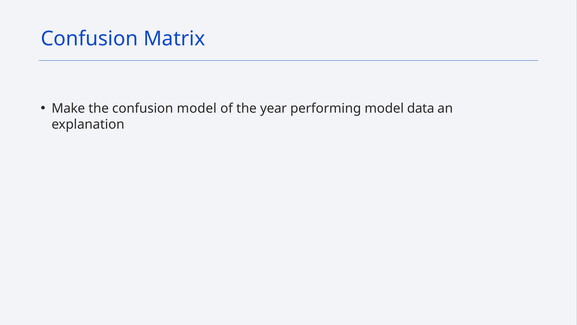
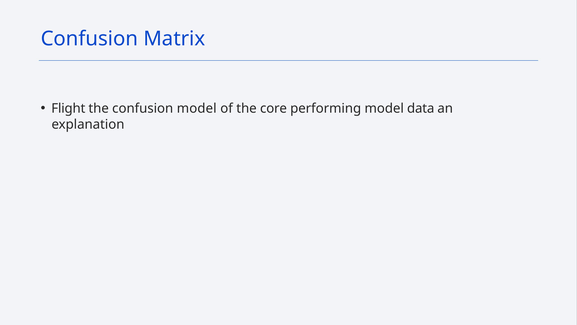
Make: Make -> Flight (68, 108)
year: year -> core (274, 108)
